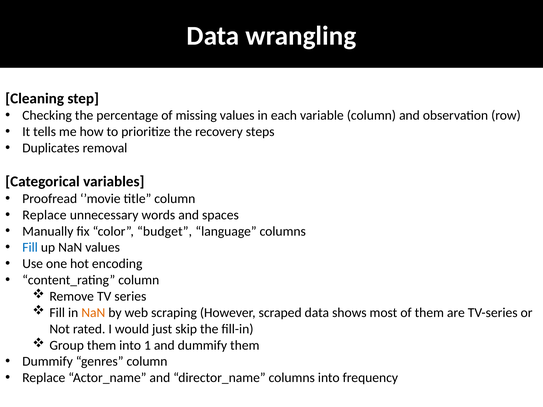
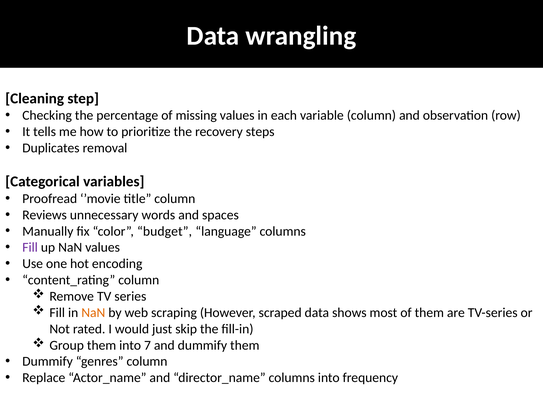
Replace: Replace -> Reviews (45, 215)
Fill colour: blue -> purple (30, 248)
1: 1 -> 7 (147, 345)
